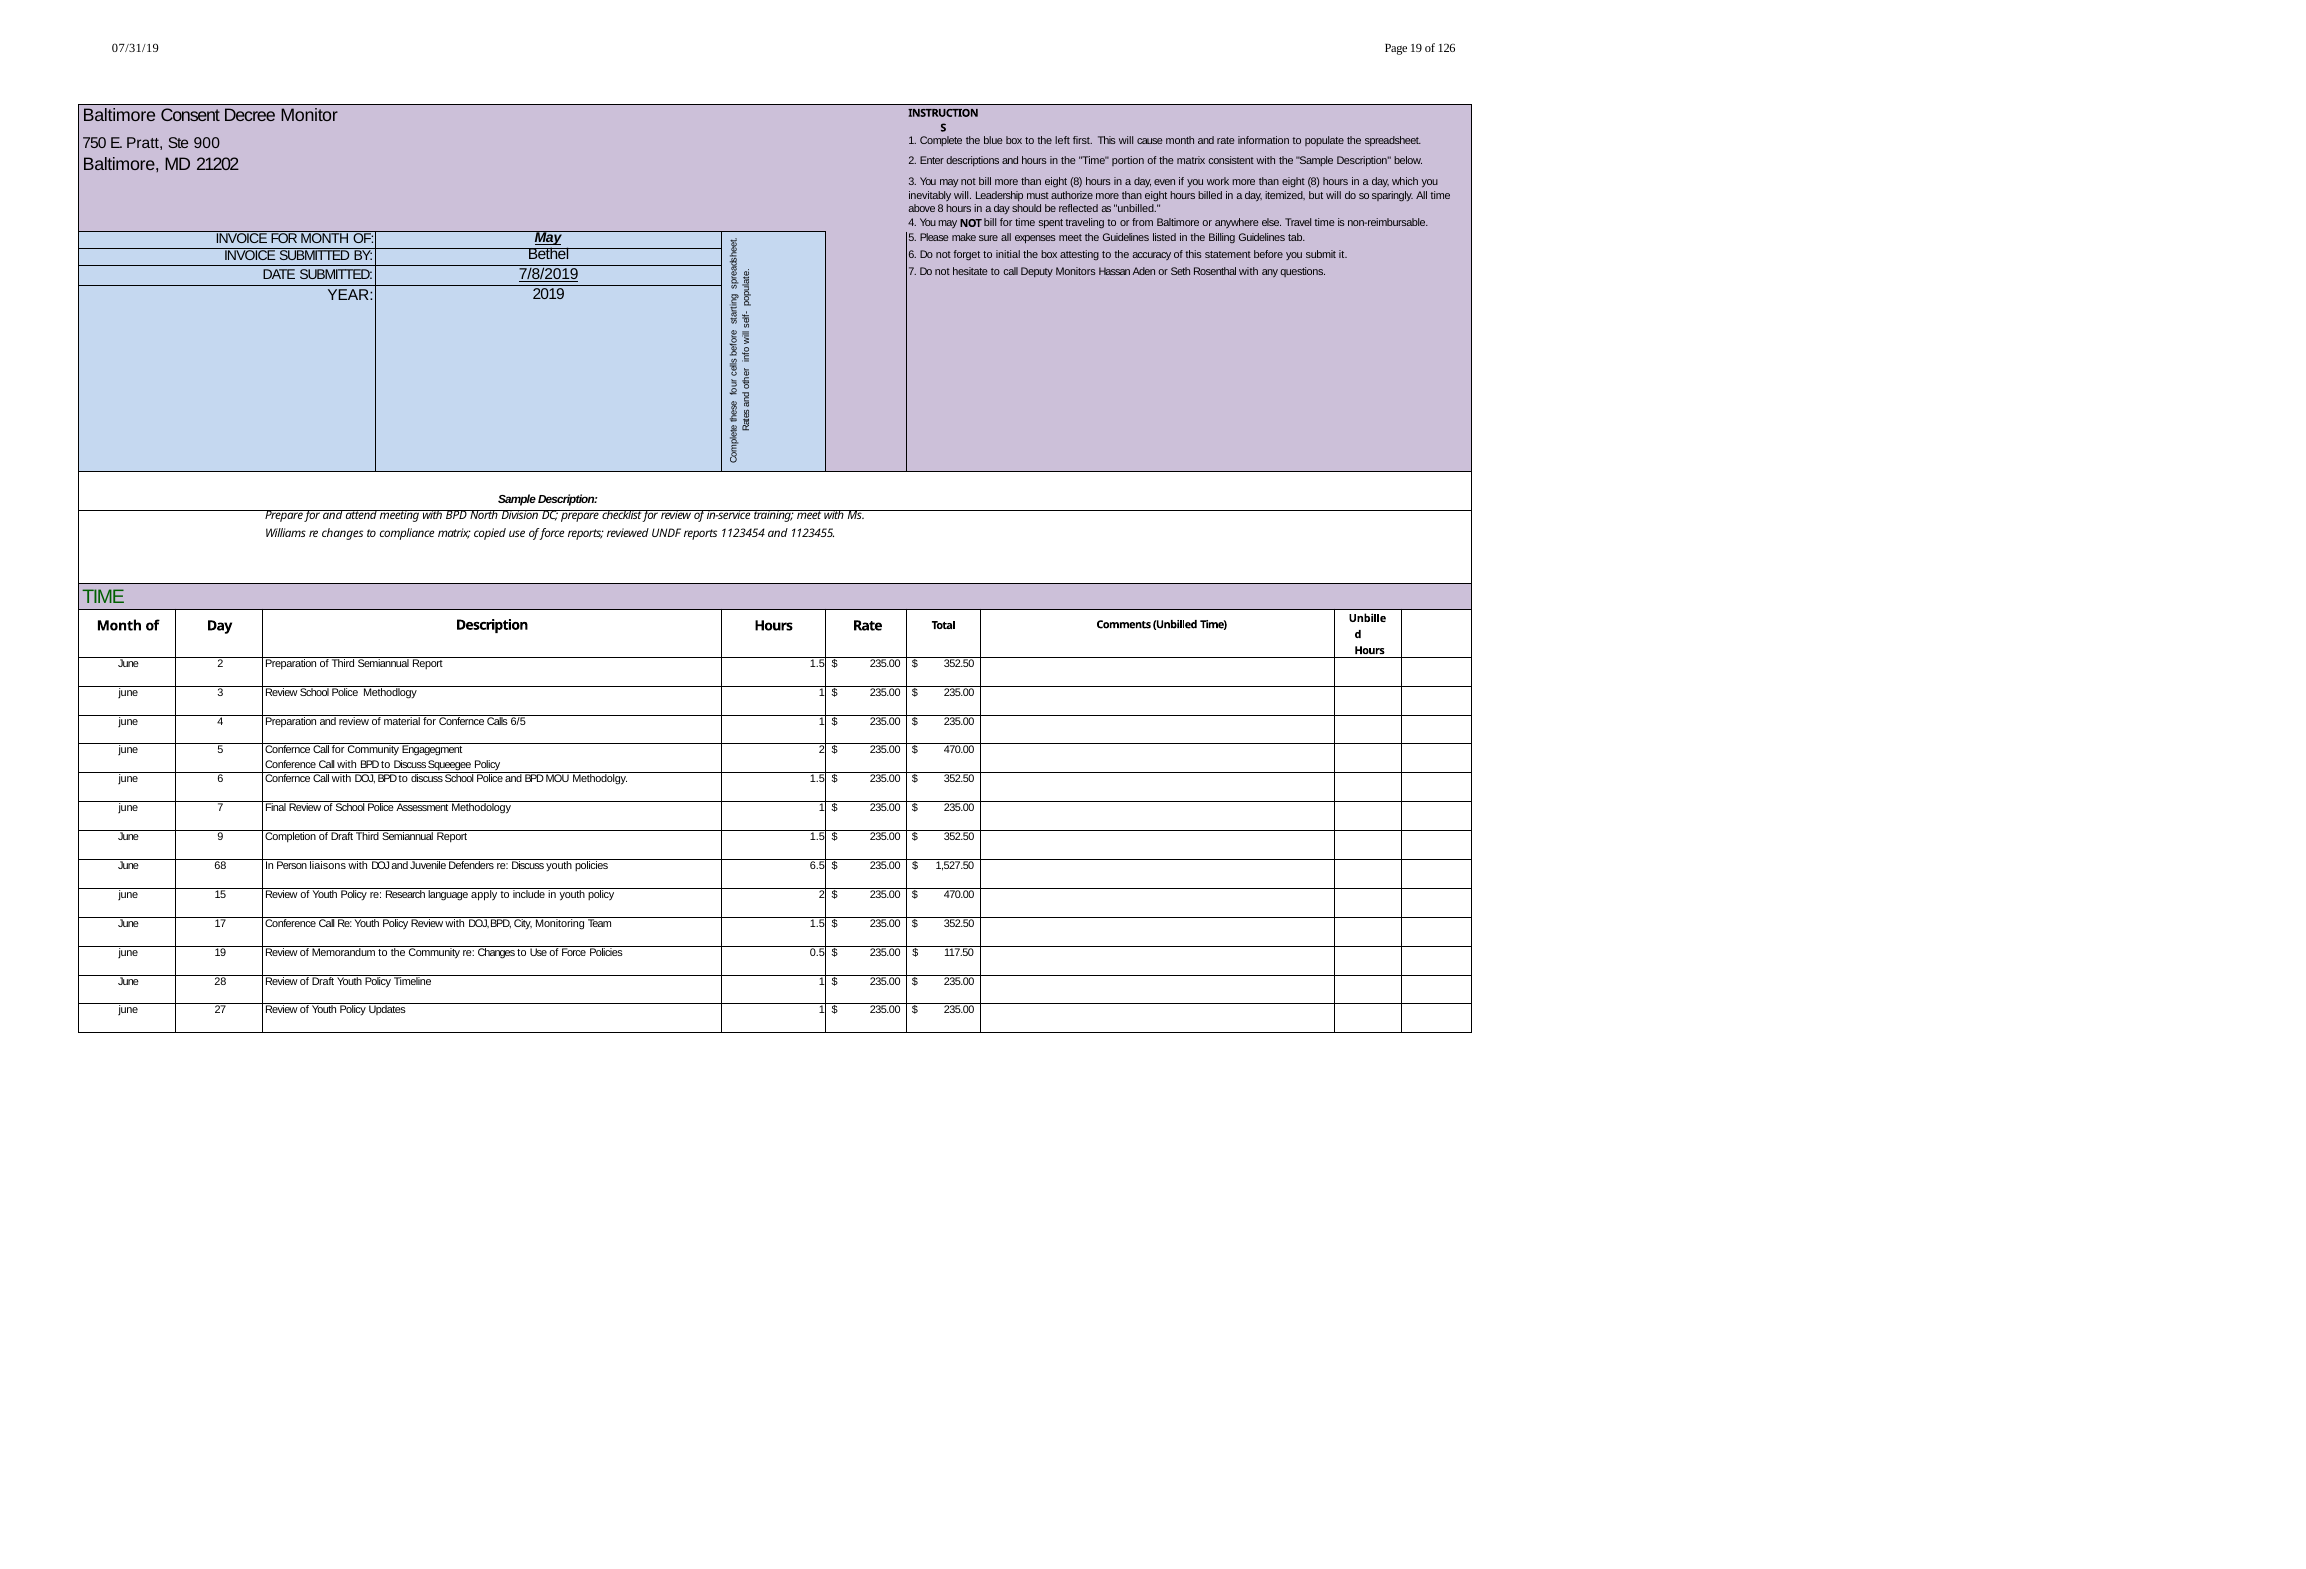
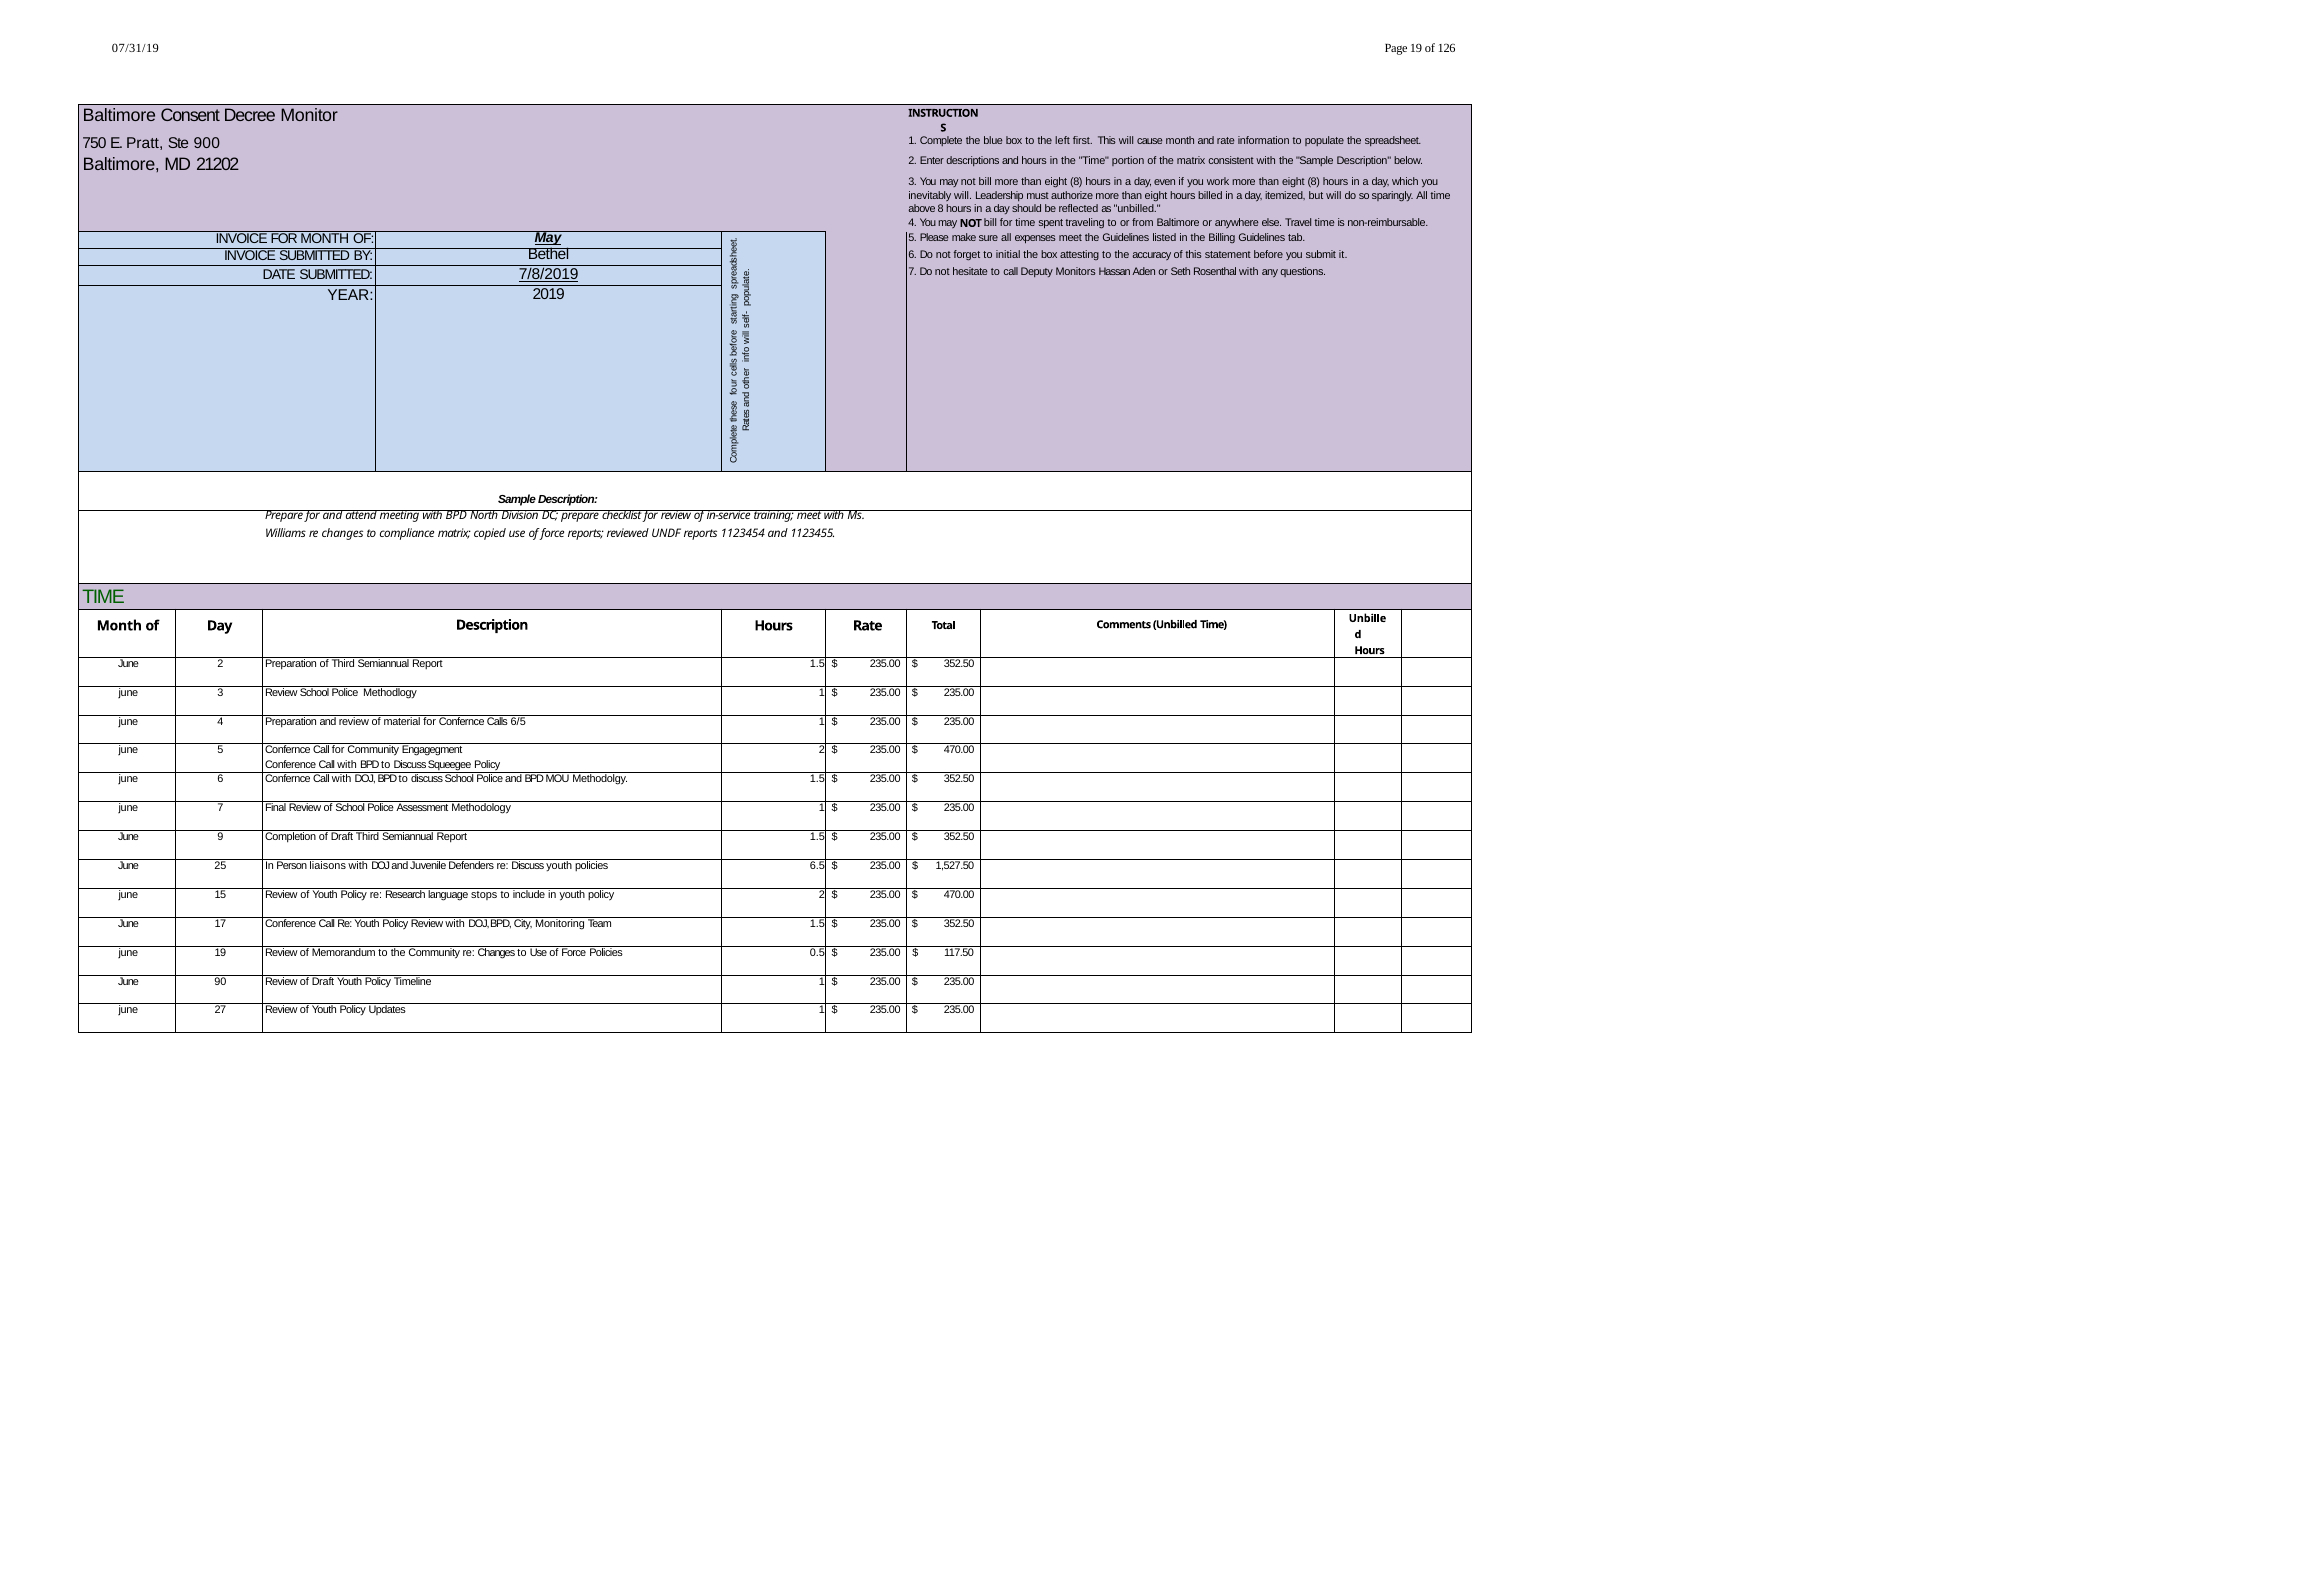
68: 68 -> 25 (220, 866)
apply: apply -> stops (484, 894)
28: 28 -> 90 (220, 981)
